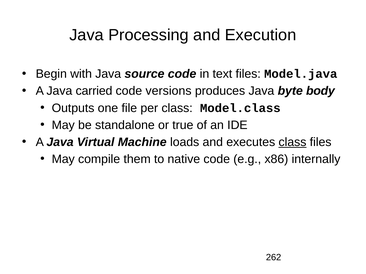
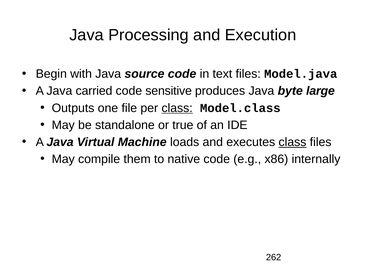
versions: versions -> sensitive (169, 91)
body: body -> large (320, 91)
class underline: none -> present (177, 108)
